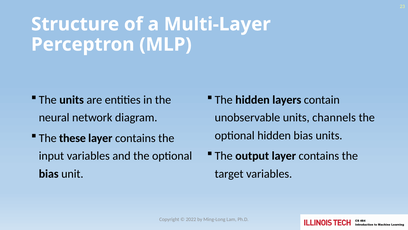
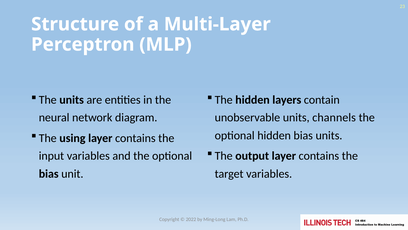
these: these -> using (72, 138)
